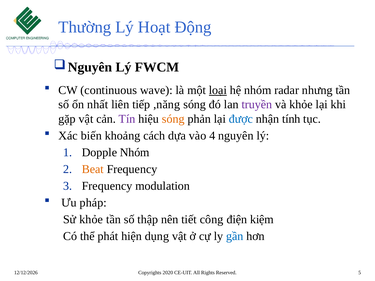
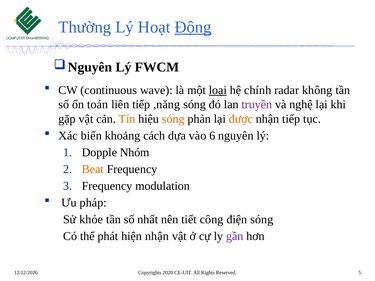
Động underline: none -> present (193, 27)
hệ nhóm: nhóm -> chính (258, 90)
nhưng: nhưng -> không (317, 90)
nhất: nhất -> toán (98, 105)
và khỏe: khỏe -> nghệ (301, 105)
Tín colour: purple -> orange (127, 119)
được colour: blue -> orange (241, 119)
nhận tính: tính -> tiếp (291, 119)
4: 4 -> 6 (212, 136)
thập: thập -> nhất (148, 220)
điện kiệm: kiệm -> sóng (262, 220)
hiện dụng: dụng -> nhận (157, 236)
gần colour: blue -> purple (235, 236)
